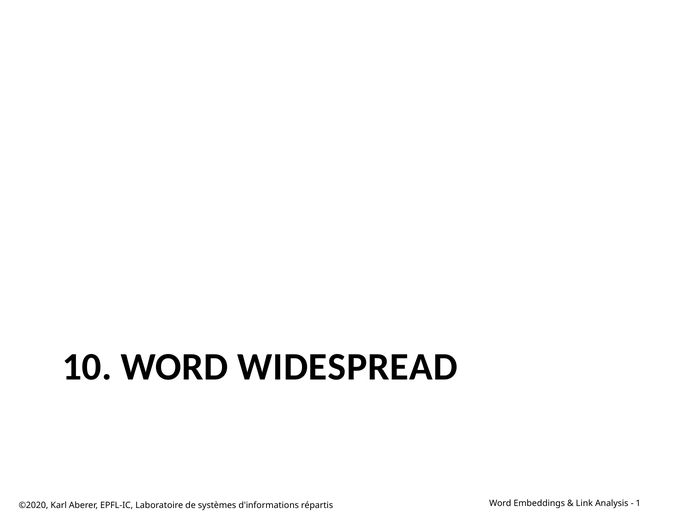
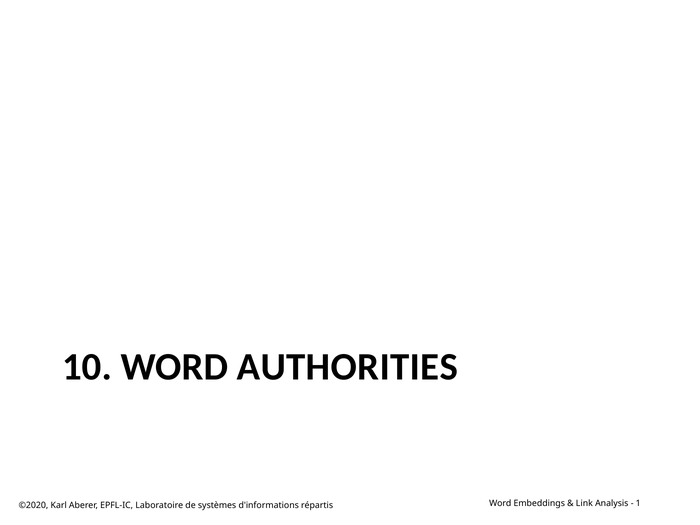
WIDESPREAD: WIDESPREAD -> AUTHORITIES (347, 367)
